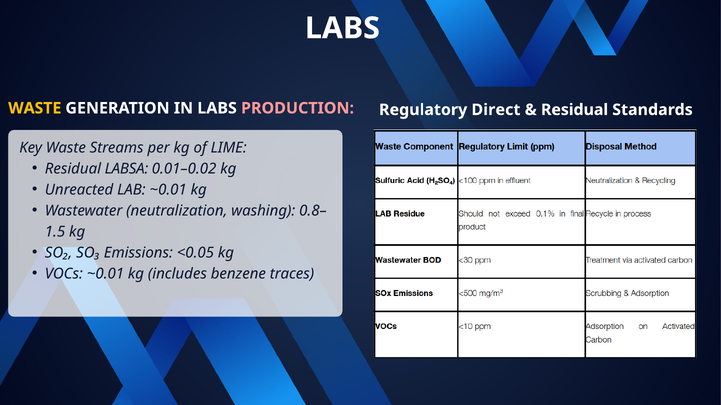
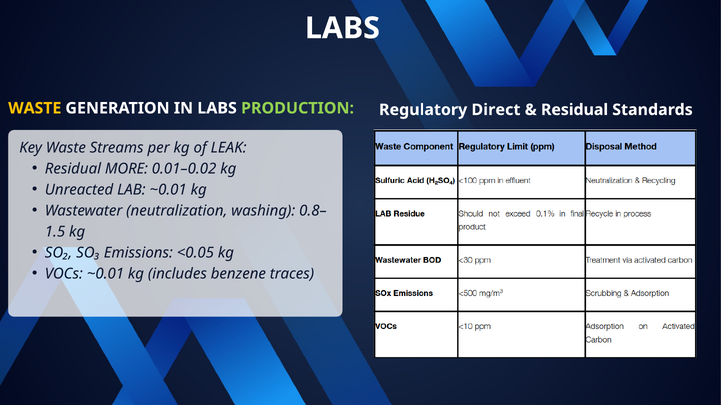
PRODUCTION colour: pink -> light green (298, 108)
LIME: LIME -> LEAK (229, 148)
LABSA: LABSA -> MORE (126, 169)
